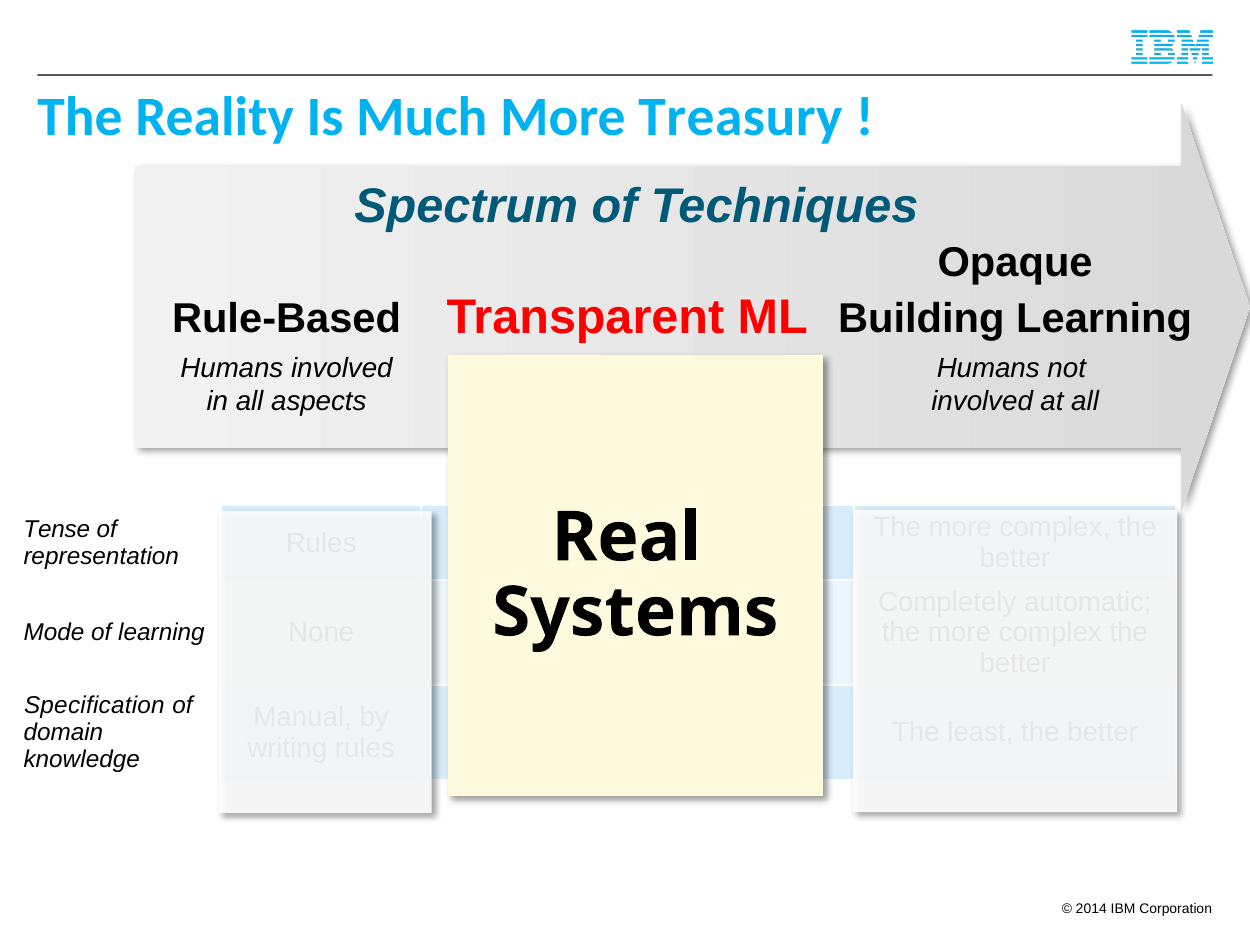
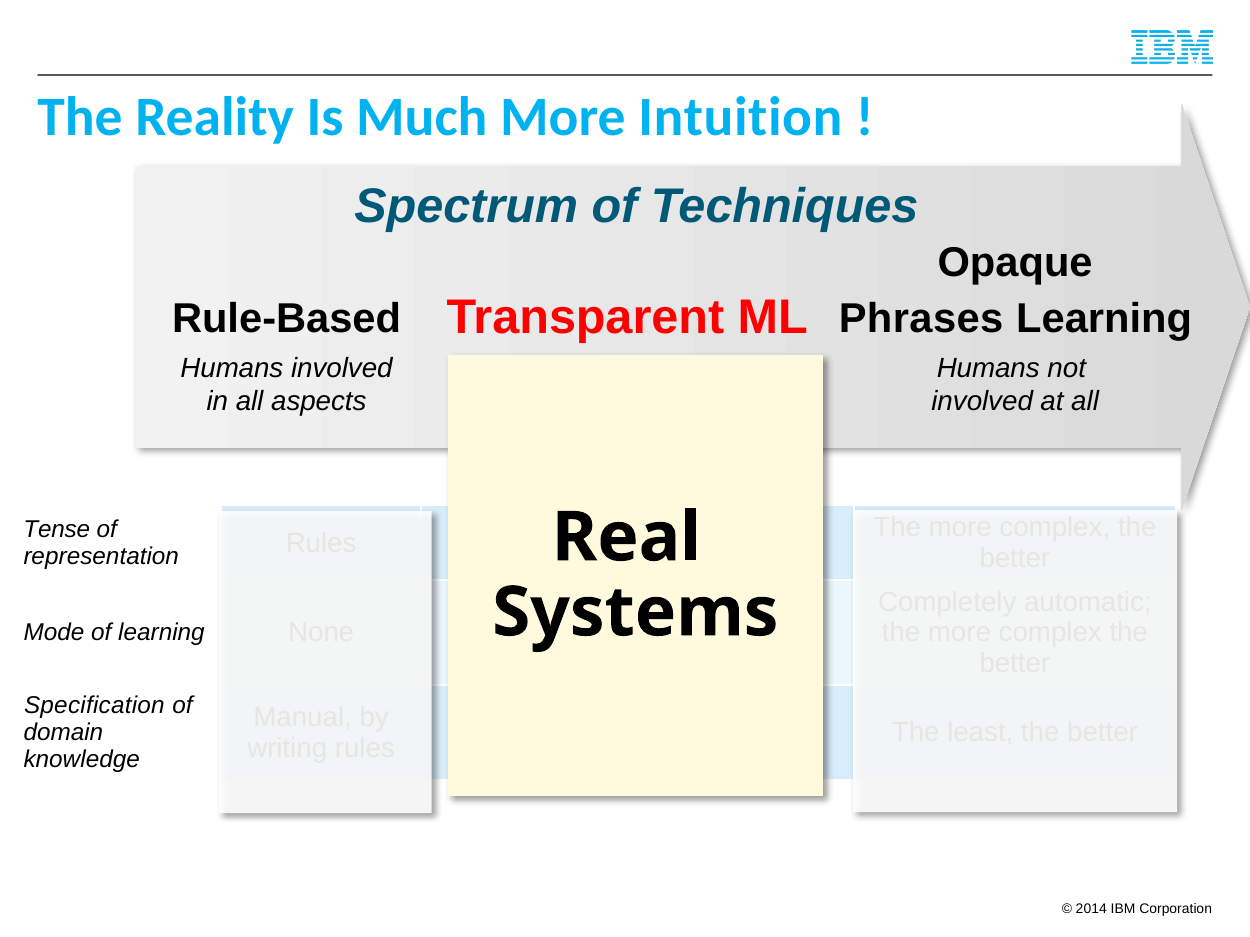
Treasury: Treasury -> Intuition (740, 117)
Building: Building -> Phrases (921, 319)
